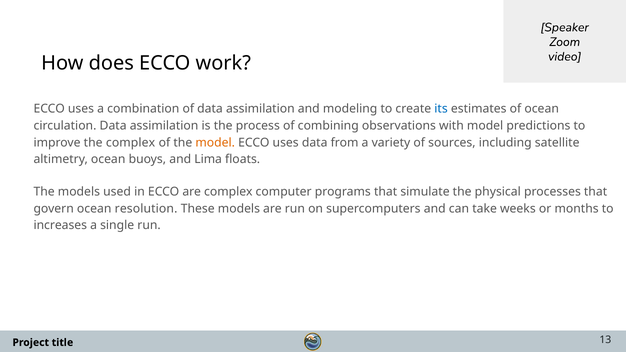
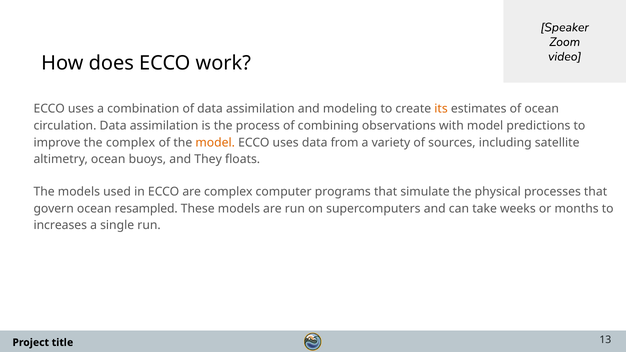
its colour: blue -> orange (441, 109)
Lima: Lima -> They (208, 159)
resolution: resolution -> resampled (146, 209)
